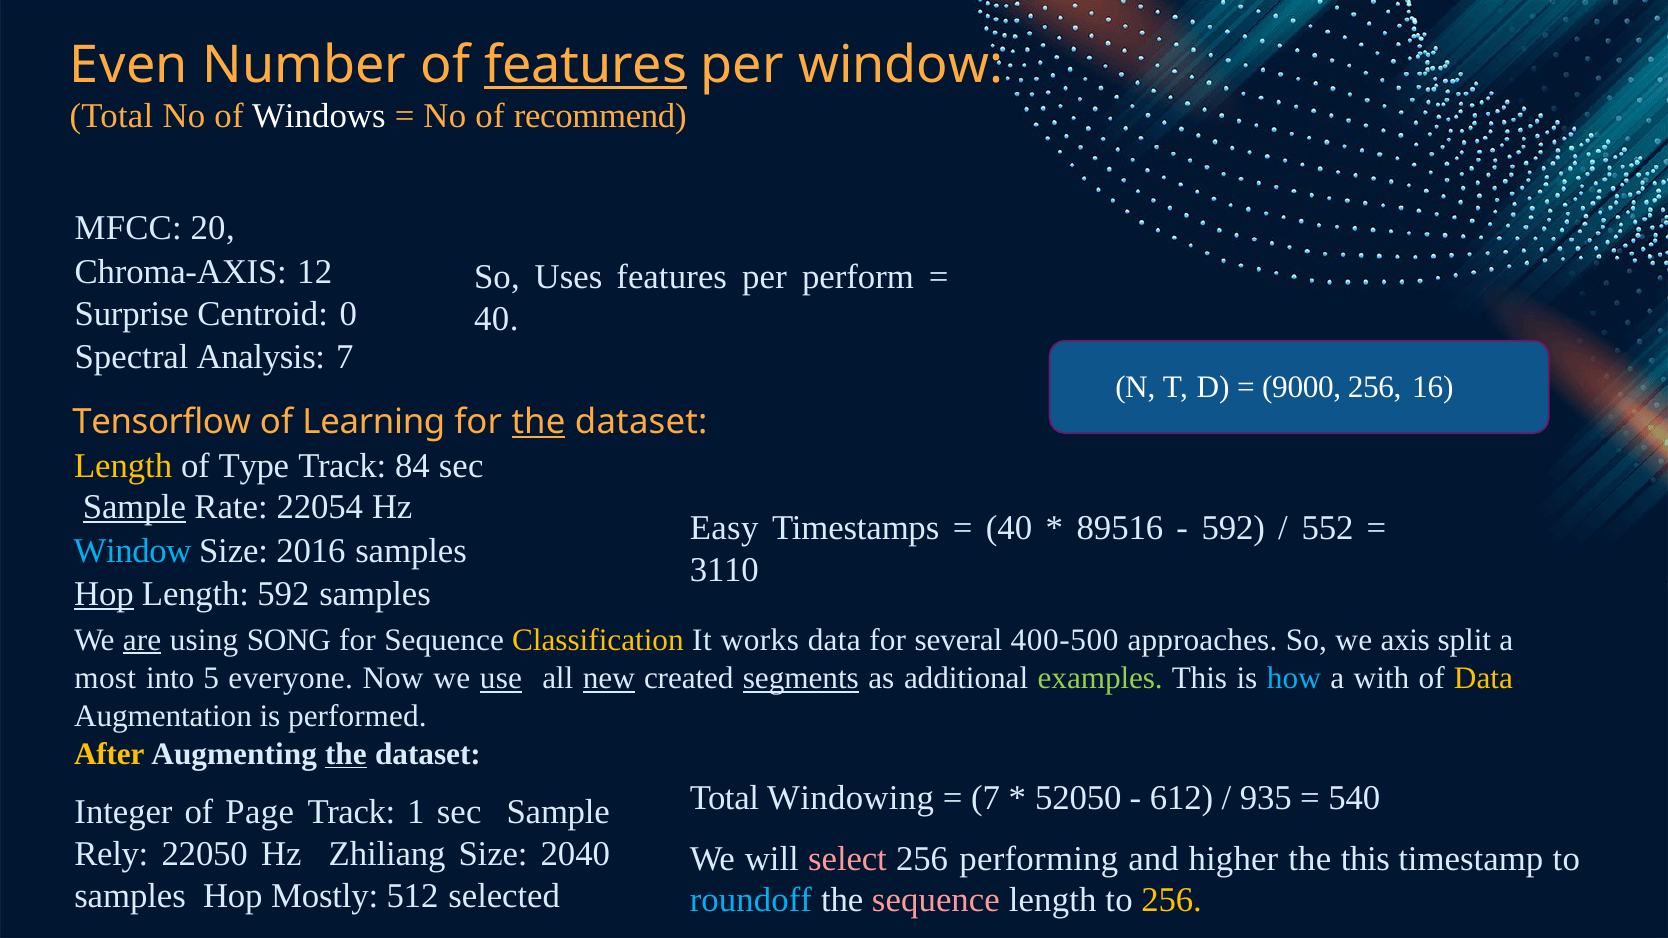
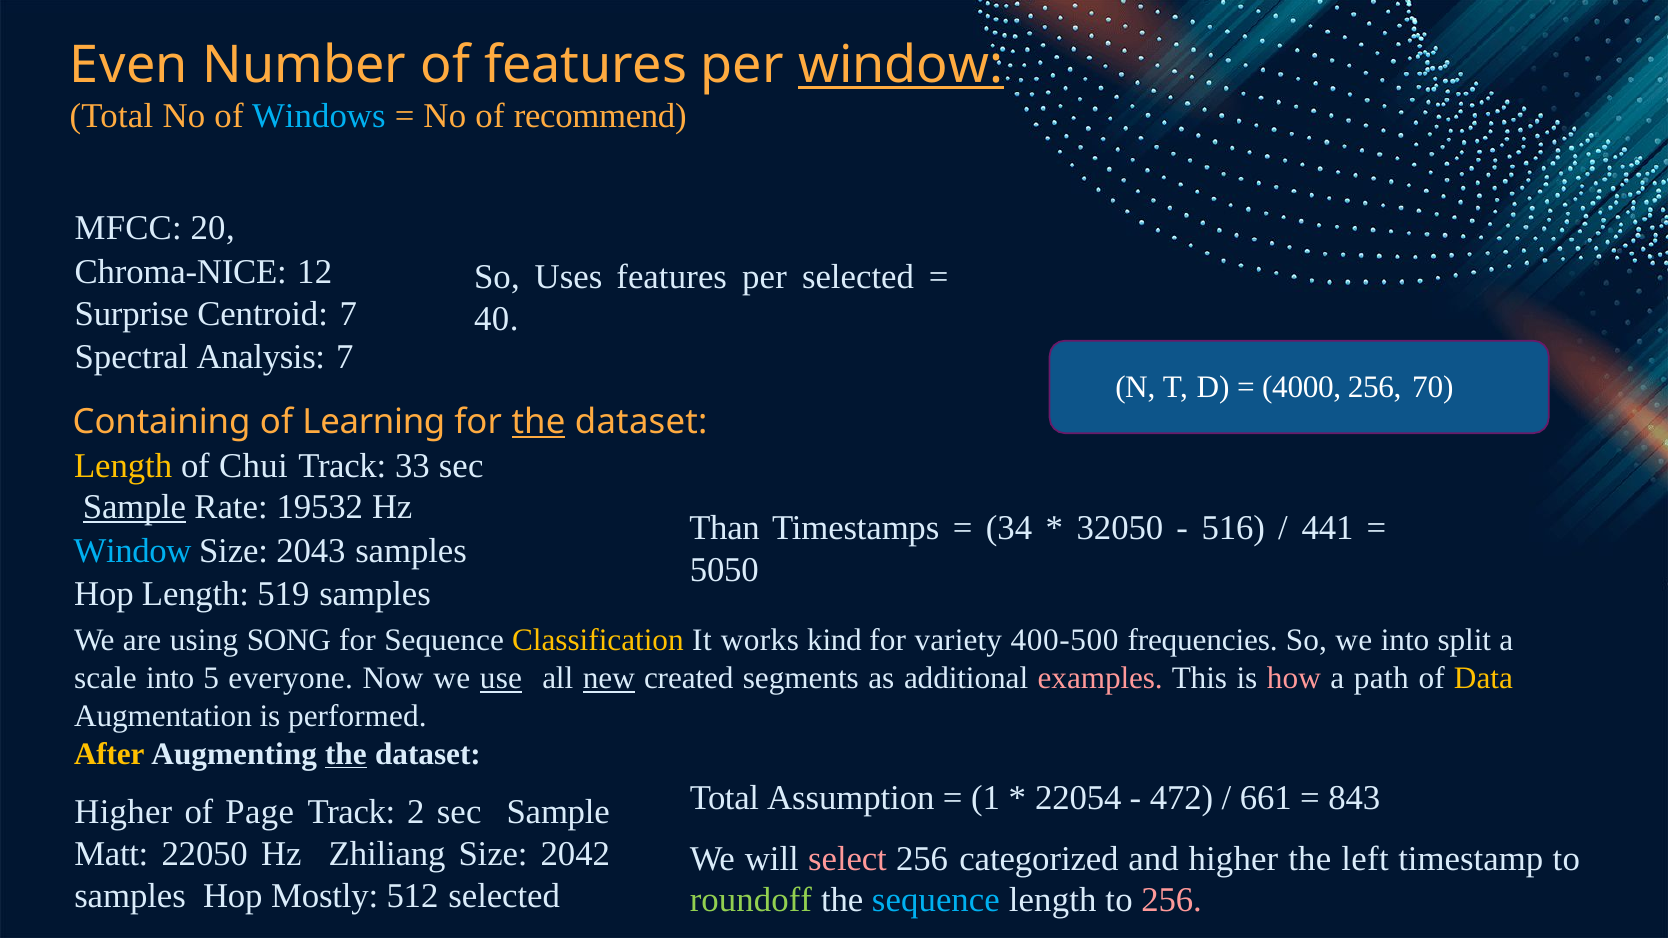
features underline: present -> none (586, 65)
window underline: none -> present (901, 65)
Windows colour: white -> light blue (319, 116)
Chroma-AXIS: Chroma-AXIS -> Chroma-NICE (181, 272)
per perform: perform -> selected (858, 277)
Centroid 0: 0 -> 7 (348, 314)
9000: 9000 -> 4000 (1302, 387)
16: 16 -> 70 (1433, 387)
Tensorflow: Tensorflow -> Containing (162, 422)
Type: Type -> Chui (254, 466)
84: 84 -> 33 (412, 466)
22054: 22054 -> 19532 (320, 507)
Easy: Easy -> Than (725, 528)
40: 40 -> 34 (1009, 528)
89516: 89516 -> 32050 (1120, 528)
592: 592 -> 516 (1233, 528)
552: 552 -> 441 (1327, 528)
2016: 2016 -> 2043 (311, 551)
3110: 3110 -> 5050 (724, 570)
Hop underline: present -> none (104, 594)
Length 592: 592 -> 519 (283, 594)
are underline: present -> none (142, 640)
works data: data -> kind (835, 640)
several: several -> variety (958, 640)
approaches: approaches -> frequencies (1203, 640)
we axis: axis -> into (1405, 640)
most: most -> scale (105, 678)
segments underline: present -> none (801, 678)
examples colour: light green -> pink (1100, 678)
how colour: light blue -> pink (1294, 678)
with: with -> path (1381, 678)
Windowing: Windowing -> Assumption (851, 798)
7: 7 -> 1 (986, 798)
52050: 52050 -> 22054 (1078, 798)
612: 612 -> 472 (1182, 798)
935: 935 -> 661 (1266, 798)
540: 540 -> 843 (1354, 798)
Integer: Integer -> Higher (123, 812)
1: 1 -> 2 (416, 812)
Rely: Rely -> Matt (111, 854)
2040: 2040 -> 2042 (575, 854)
performing: performing -> categorized (1039, 859)
the this: this -> left (1365, 859)
roundoff colour: light blue -> light green (751, 901)
sequence colour: pink -> light blue (936, 901)
256 colour: yellow -> pink (1172, 901)
